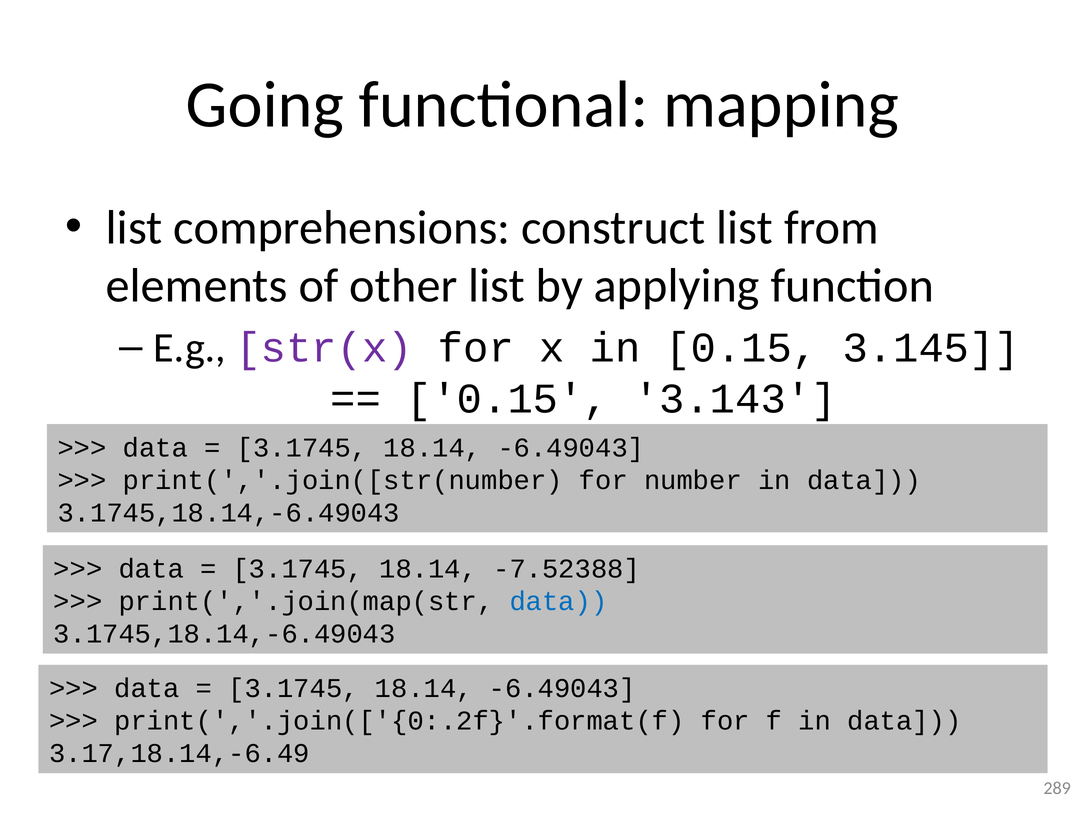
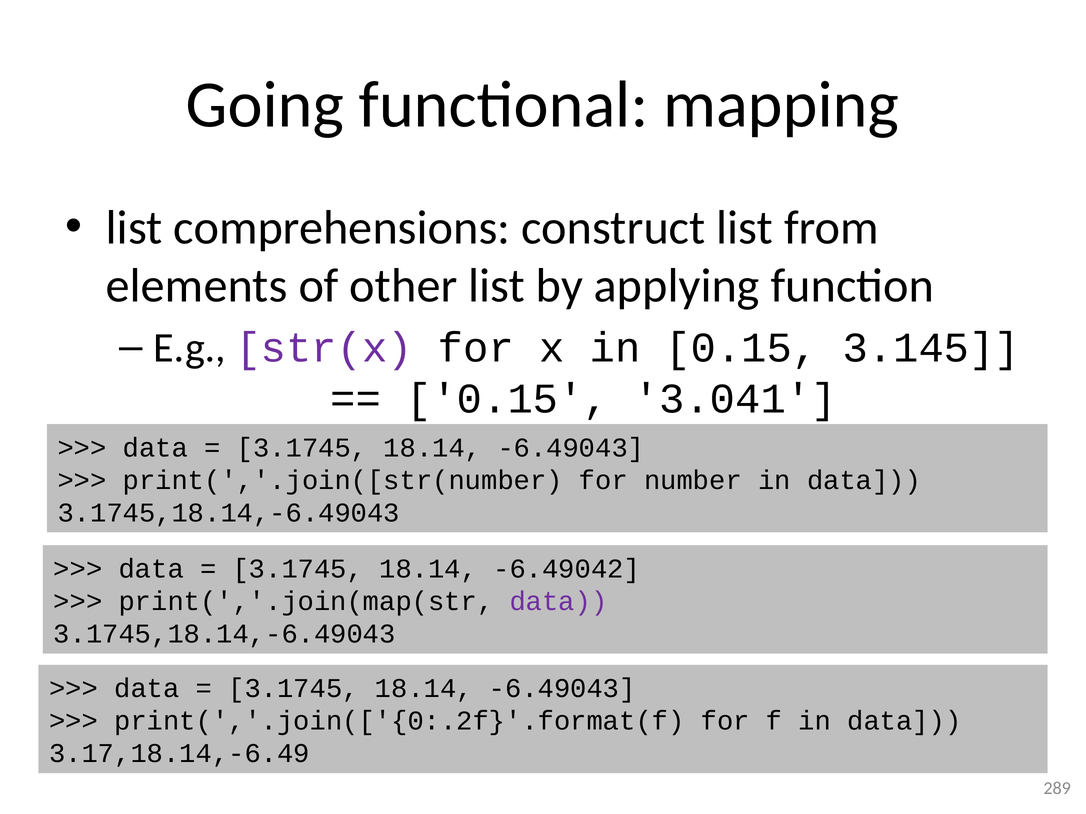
3.143: 3.143 -> 3.041 (735, 399)
-7.52388: -7.52388 -> -6.49042 (567, 569)
data colour: blue -> purple (558, 602)
